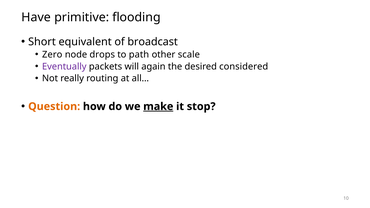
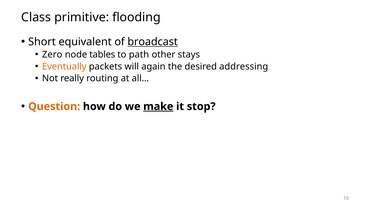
Have: Have -> Class (36, 17)
broadcast underline: none -> present (153, 42)
drops: drops -> tables (102, 55)
scale: scale -> stays (189, 55)
Eventually colour: purple -> orange (64, 67)
considered: considered -> addressing (244, 67)
